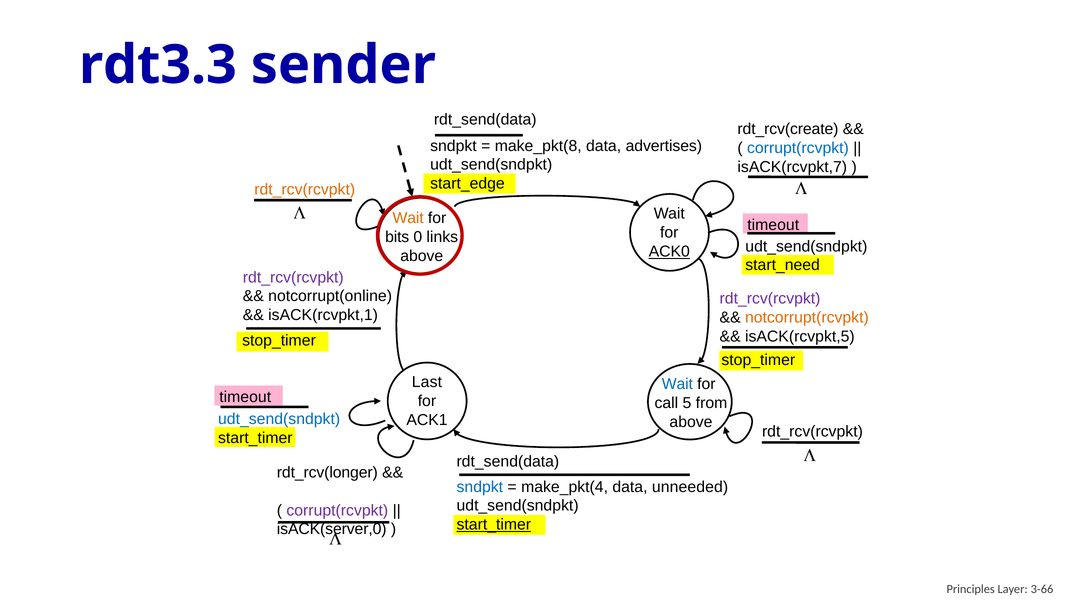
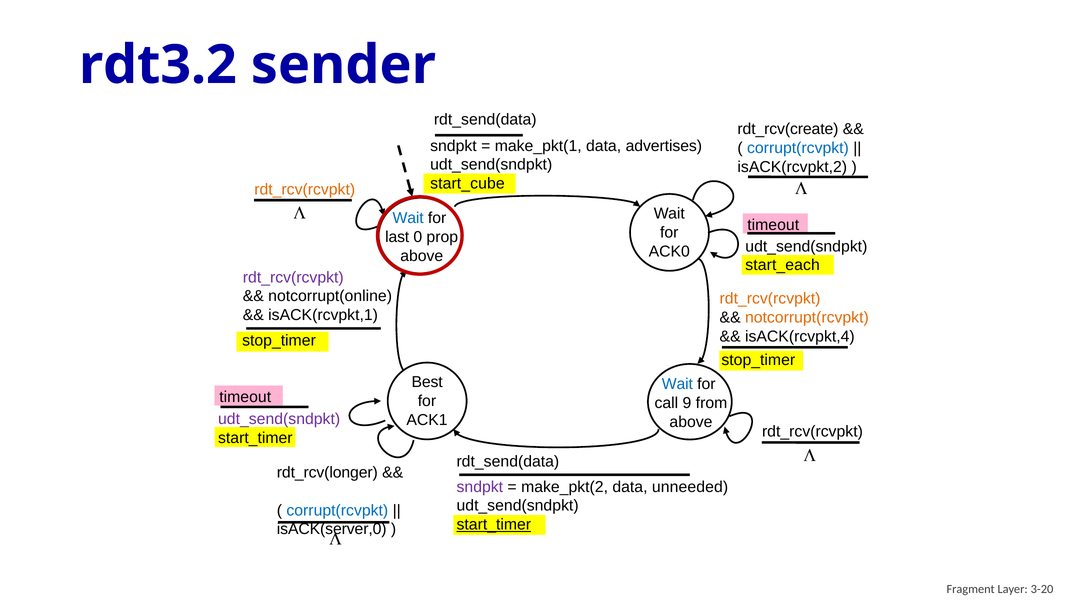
rdt3.3: rdt3.3 -> rdt3.2 (158, 65)
make_pkt(8: make_pkt(8 -> make_pkt(1 (538, 146)
isACK(rcvpkt,7: isACK(rcvpkt,7 -> isACK(rcvpkt,2 (792, 167)
start_edge: start_edge -> start_cube (467, 184)
Wait colour: orange -> blue (408, 218)
bits: bits -> last (397, 237)
links: links -> prop (442, 237)
ACK0 underline: present -> none (669, 251)
start_need: start_need -> start_each (783, 265)
rdt_rcv(rcvpkt colour: purple -> orange (770, 299)
isACK(rcvpkt,5: isACK(rcvpkt,5 -> isACK(rcvpkt,4 (800, 336)
Last: Last -> Best (427, 382)
5: 5 -> 9 (687, 403)
udt_send(sndpkt colour: blue -> purple (279, 419)
sndpkt colour: blue -> purple (480, 487)
make_pkt(4: make_pkt(4 -> make_pkt(2 (565, 487)
corrupt(rcvpkt colour: purple -> blue (337, 510)
Principles: Principles -> Fragment (971, 589)
3-66: 3-66 -> 3-20 (1042, 589)
